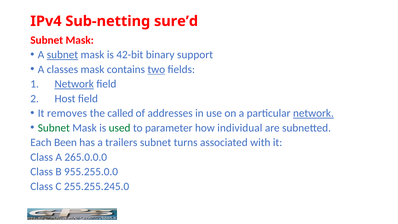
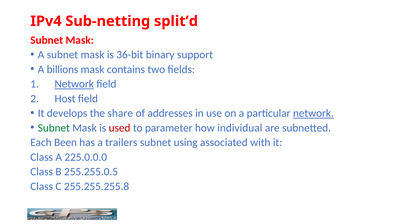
sure’d: sure’d -> split’d (176, 21)
subnet underline: present -> none (62, 55)
42-bit: 42-bit -> 36-bit (130, 55)
classes: classes -> billions (62, 69)
two underline: present -> none (156, 69)
removes: removes -> develops (67, 113)
called: called -> share (120, 113)
used colour: green -> red (120, 128)
turns: turns -> using (186, 142)
265.0.0.0: 265.0.0.0 -> 225.0.0.0 (86, 157)
955.255.0.0: 955.255.0.0 -> 255.255.0.5 (91, 172)
255.255.245.0: 255.255.245.0 -> 255.255.255.8 (97, 186)
